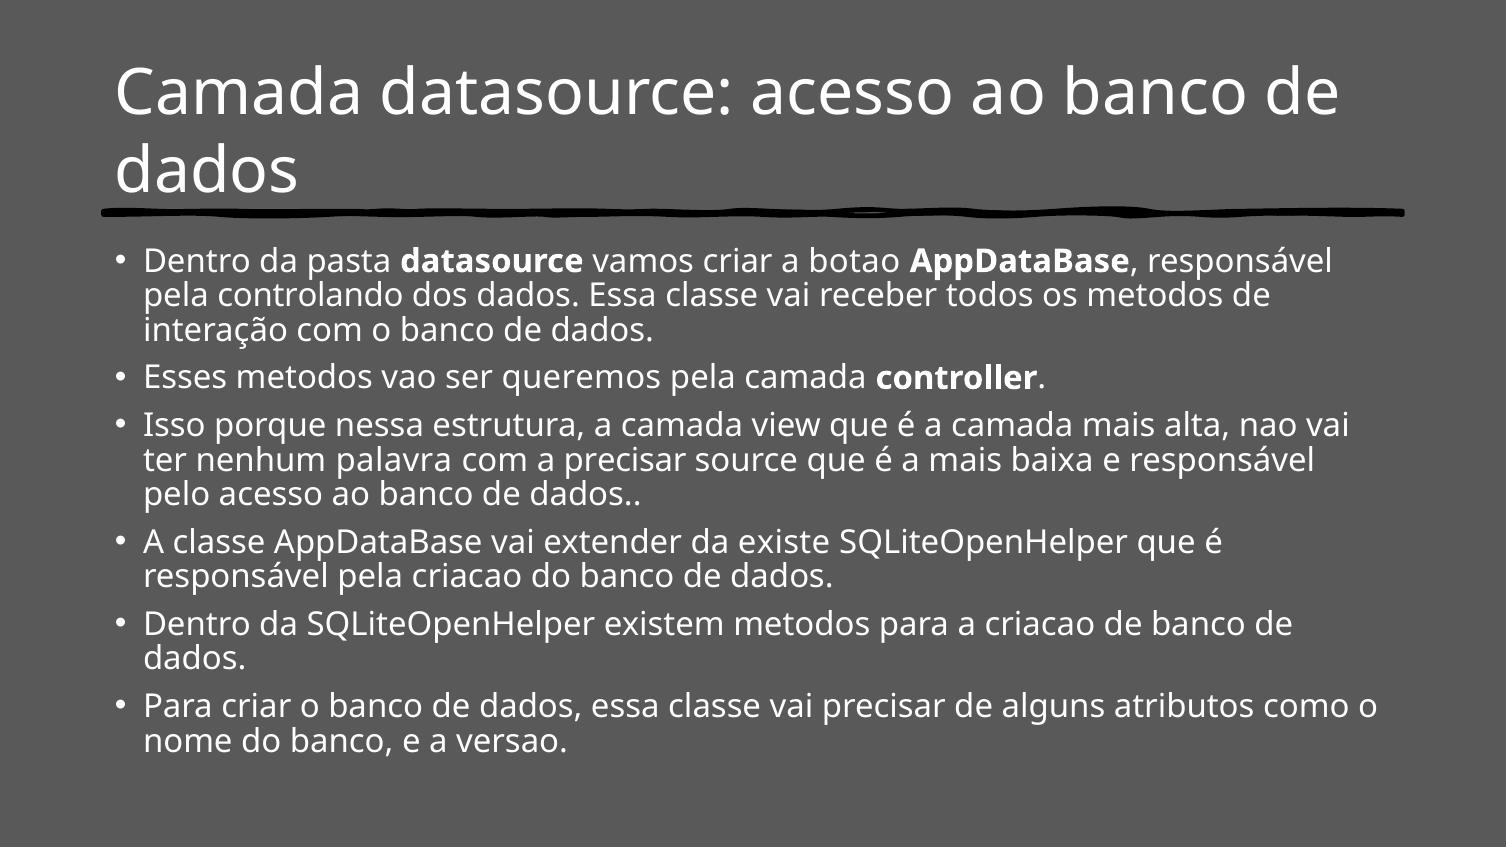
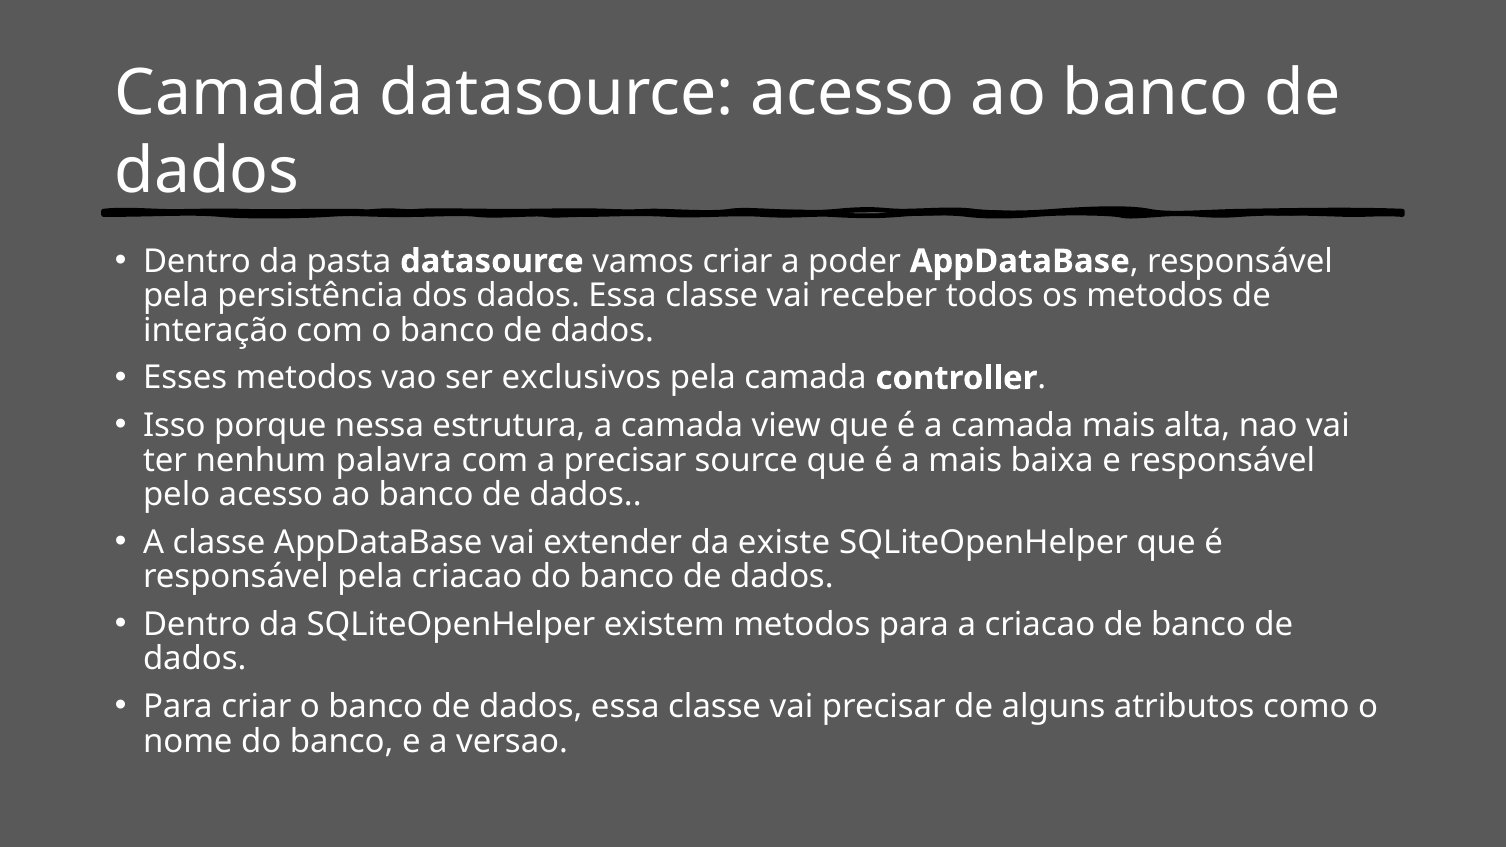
botao: botao -> poder (854, 261)
controlando: controlando -> persistência (310, 296)
queremos: queremos -> exclusivos (581, 378)
